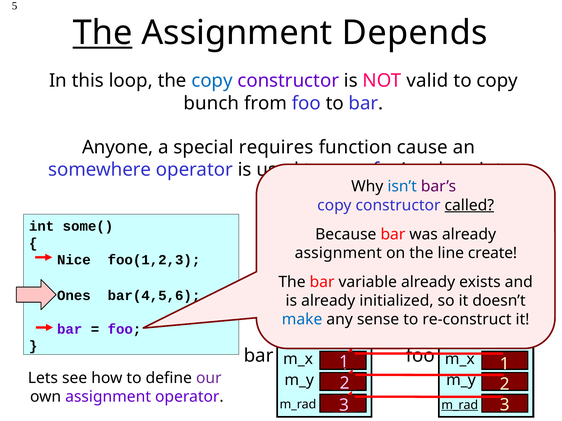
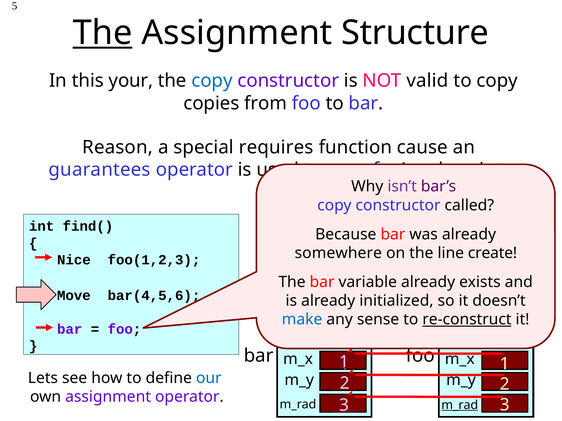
Depends: Depends -> Structure (415, 33)
this loop: loop -> your (131, 81)
bunch: bunch -> copies (211, 103)
Anyone: Anyone -> Reason (118, 147)
somewhere: somewhere -> guarantees (100, 170)
isn’t colour: blue -> purple (402, 187)
called underline: present -> none (469, 205)
some(: some( -> find( (88, 227)
assignment: assignment -> somewhere (338, 253)
Ones: Ones -> Move (74, 296)
re-construct underline: none -> present (467, 320)
our colour: purple -> blue (209, 378)
